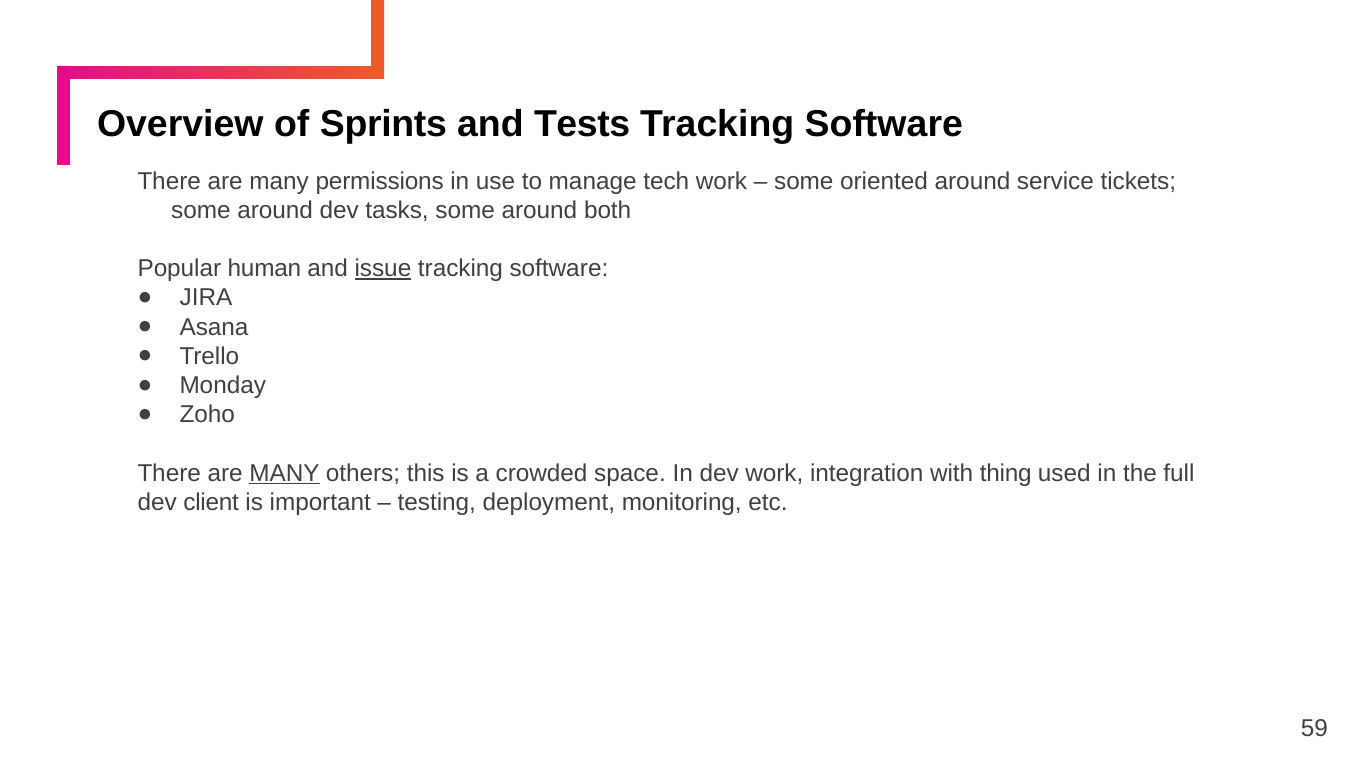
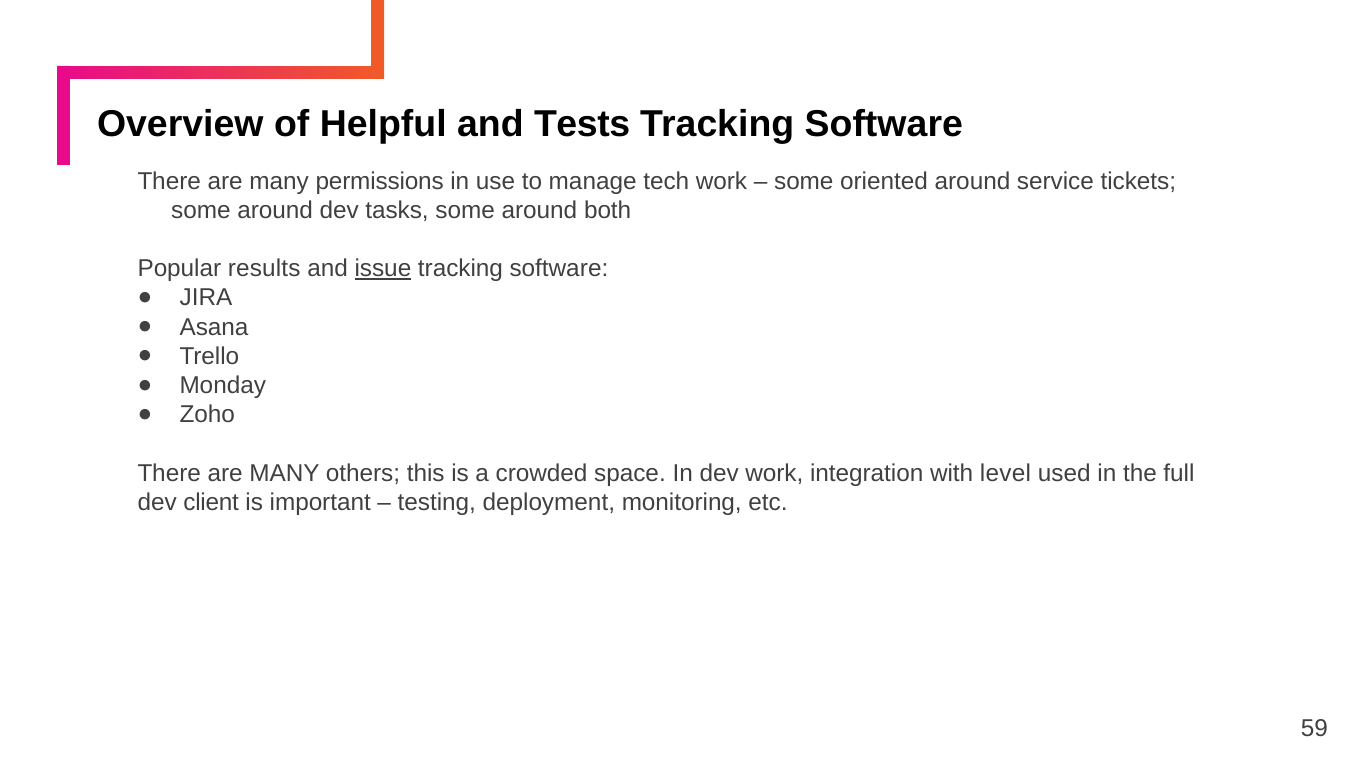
Sprints: Sprints -> Helpful (383, 124)
human: human -> results (264, 269)
MANY underline: present -> none (285, 473)
thing: thing -> level (1005, 473)
